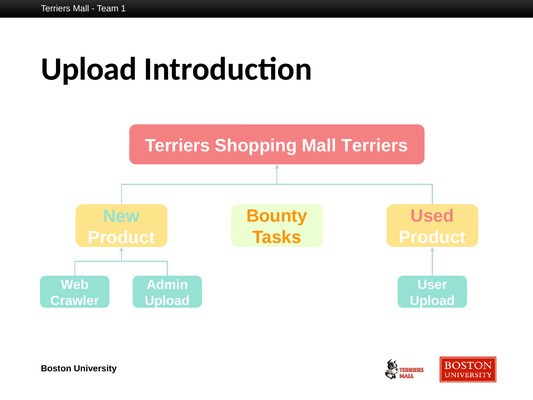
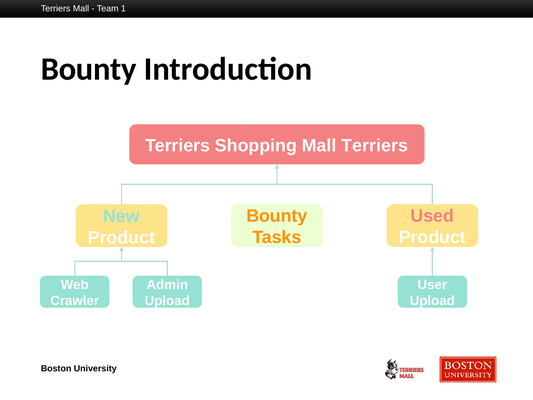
Upload: Upload -> Bounty (89, 69)
